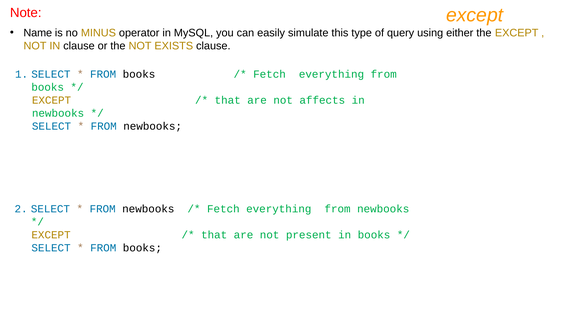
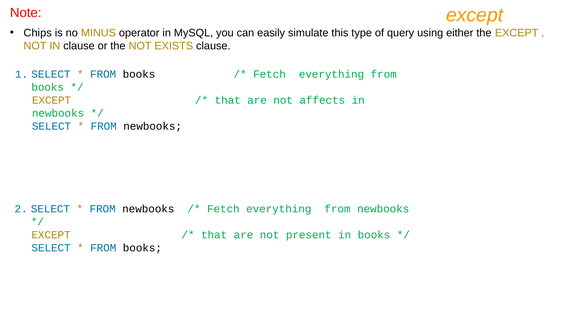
Name: Name -> Chips (38, 33)
